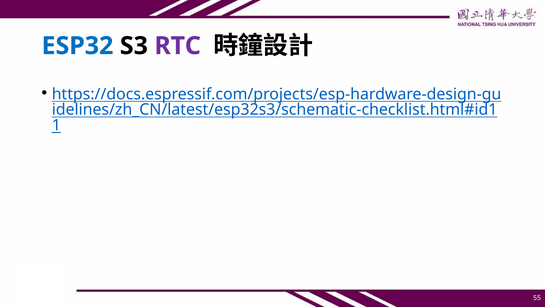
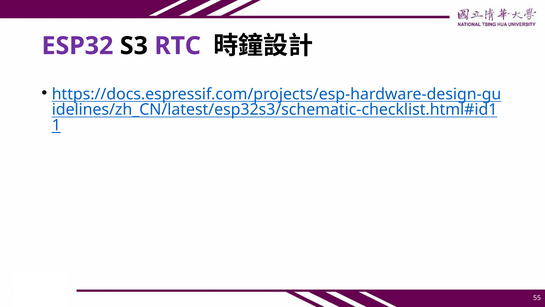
ESP32 colour: blue -> purple (77, 46)
